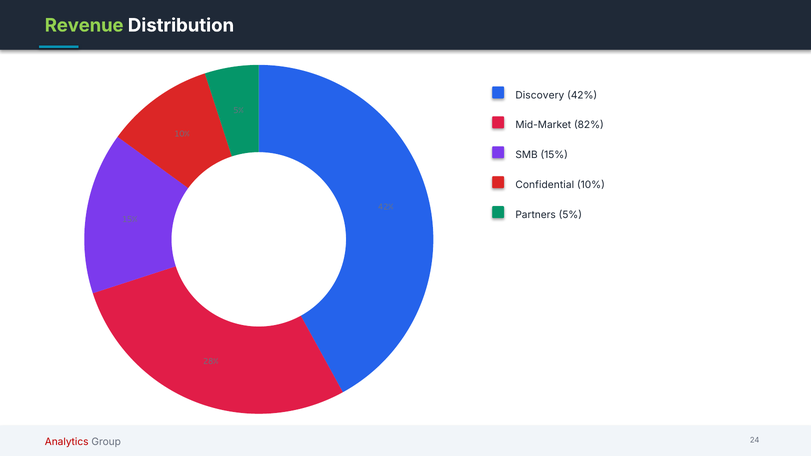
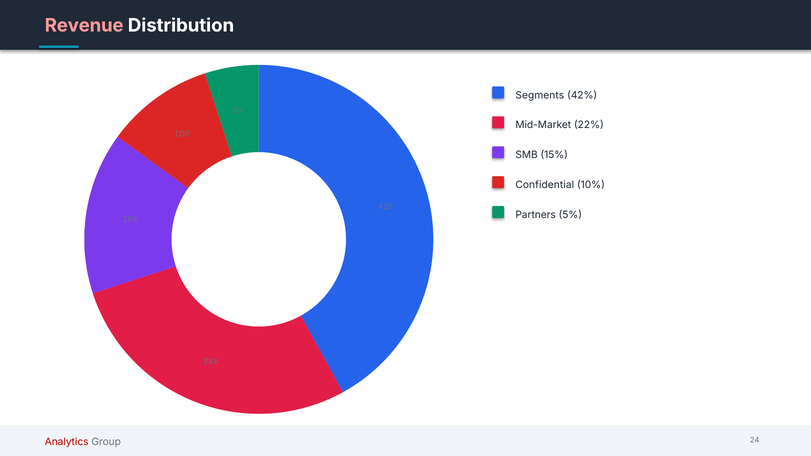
Revenue colour: light green -> pink (84, 25)
Discovery: Discovery -> Segments (540, 95)
82%: 82% -> 22% (589, 125)
